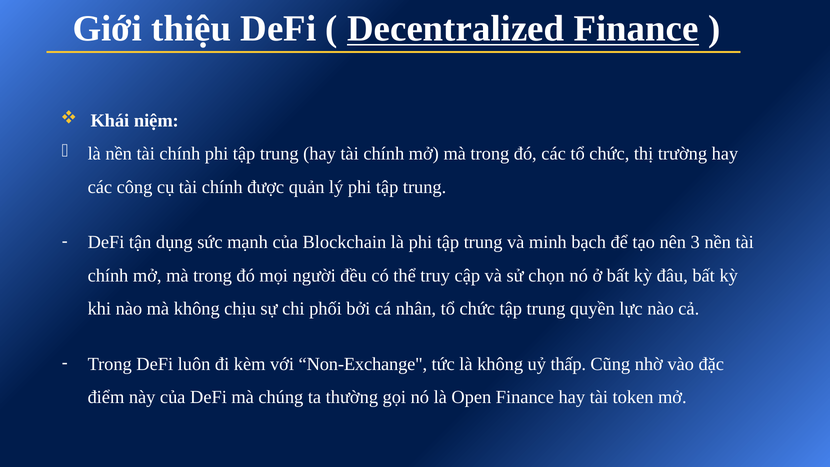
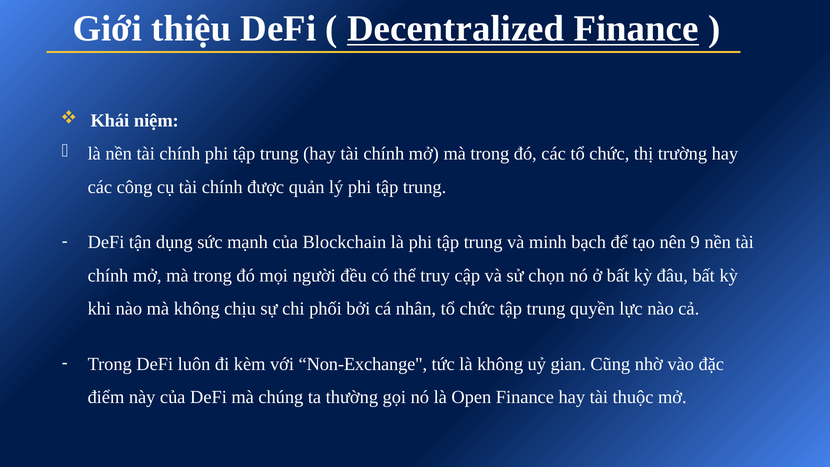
3: 3 -> 9 (695, 242)
thấp: thấp -> gian (568, 364)
token: token -> thuộc (633, 397)
